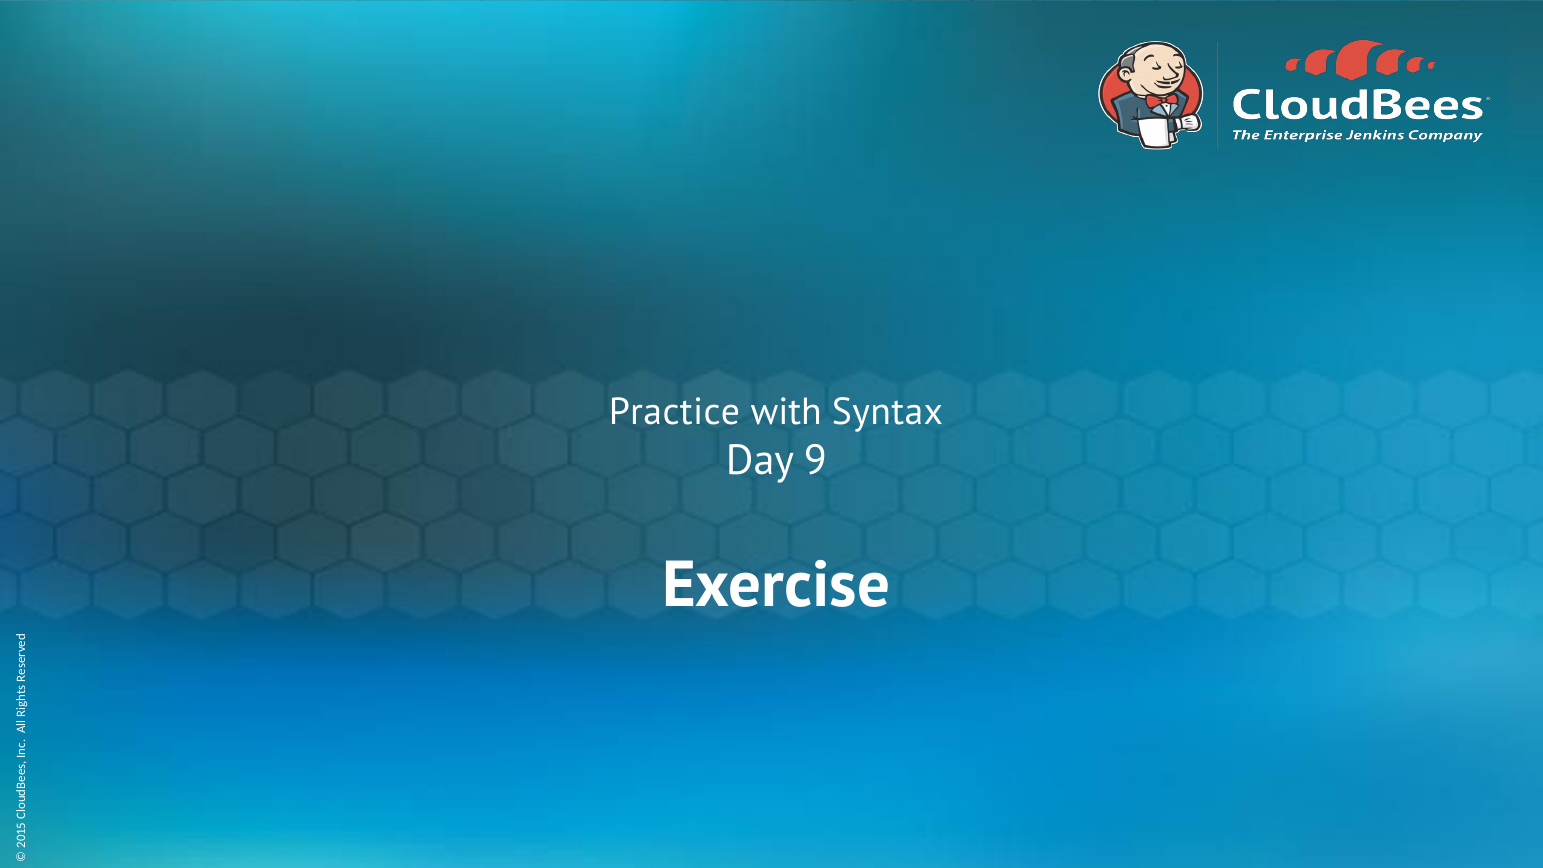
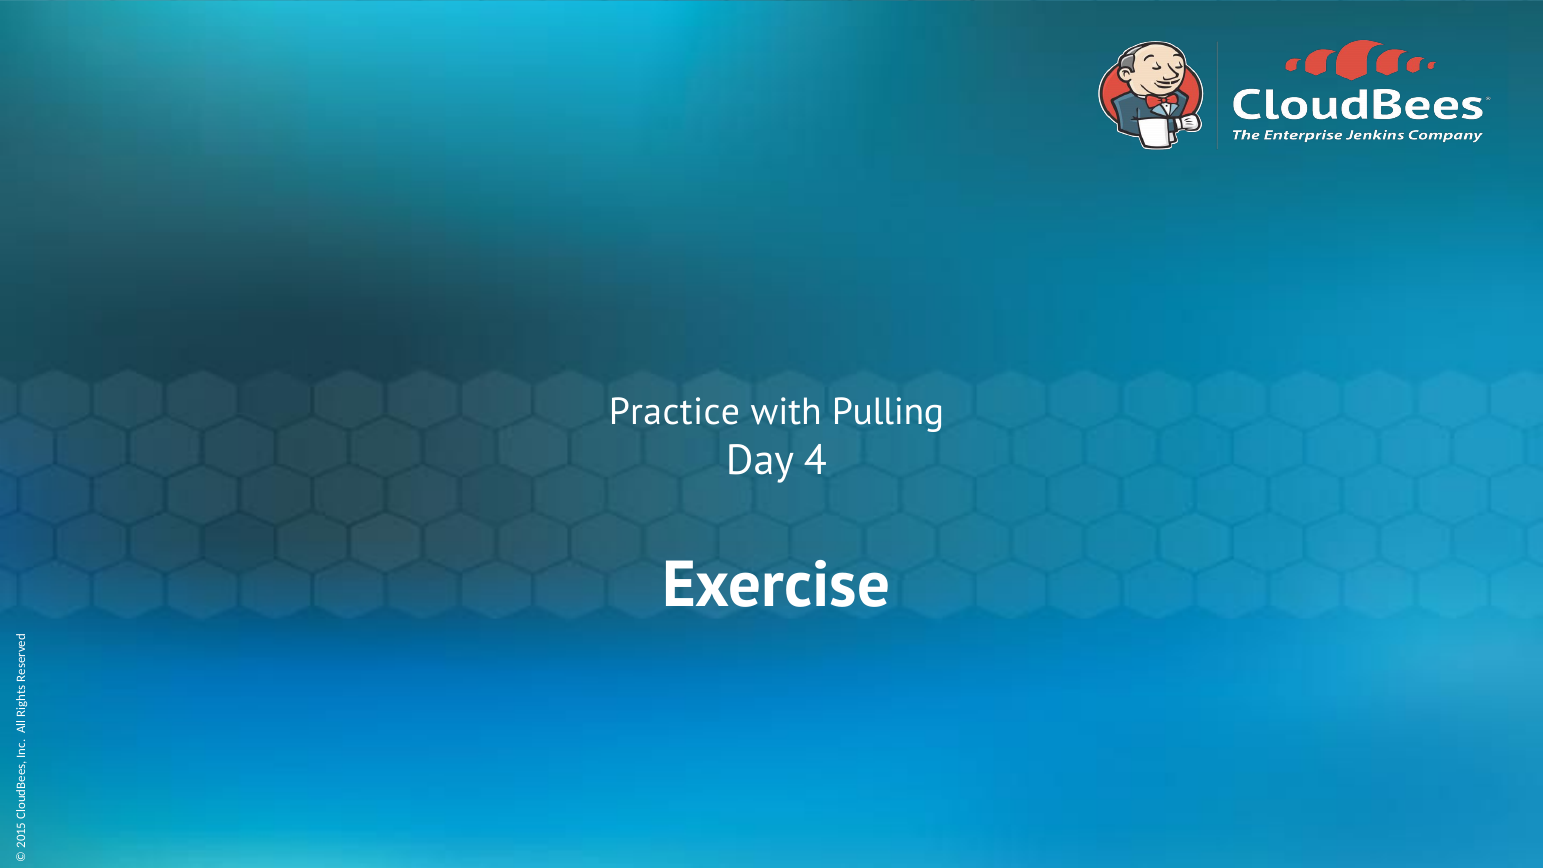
Syntax: Syntax -> Pulling (888, 412)
9: 9 -> 4 (815, 461)
